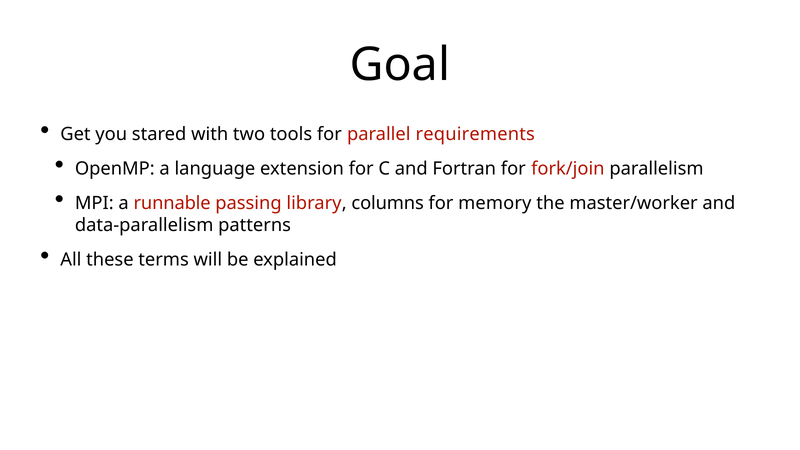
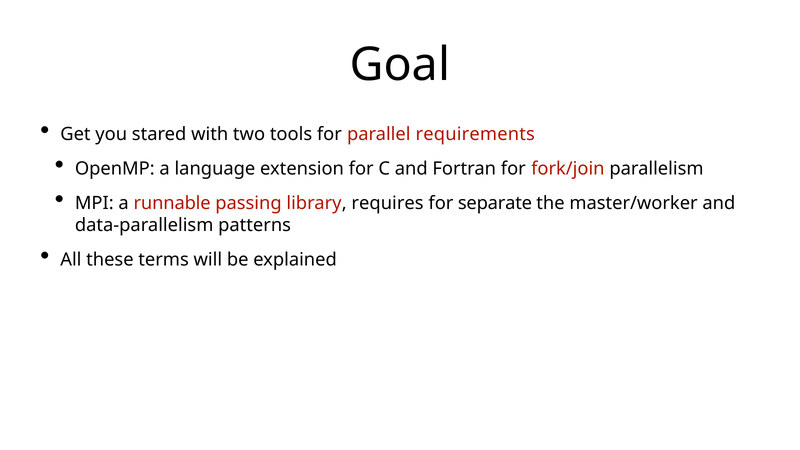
columns: columns -> requires (388, 203)
memory: memory -> separate (495, 203)
